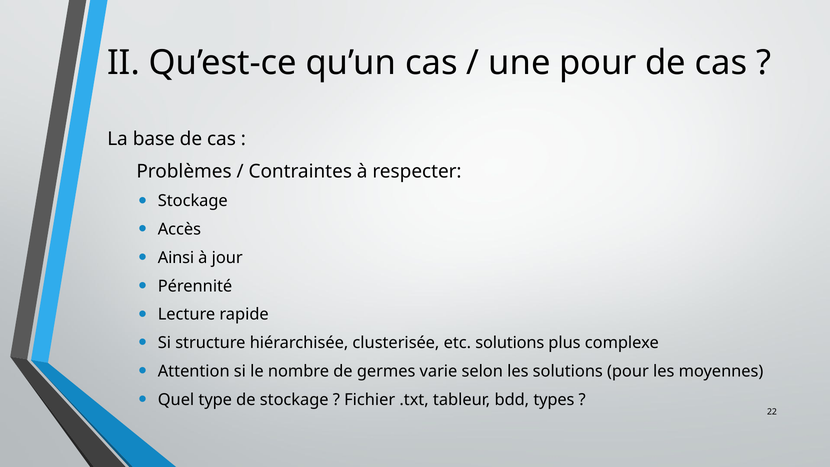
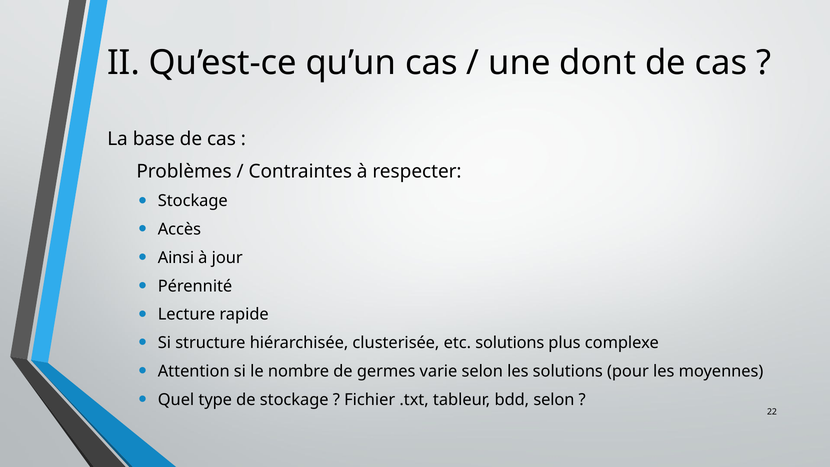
une pour: pour -> dont (598, 63)
bdd types: types -> selon (554, 399)
